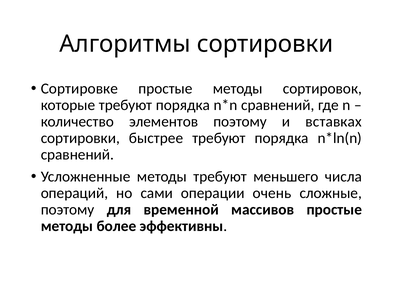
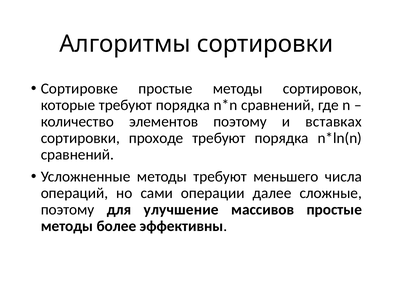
быстрее: быстрее -> проходе (156, 138)
очень: очень -> далее (272, 193)
временной: временной -> улучшение (181, 209)
